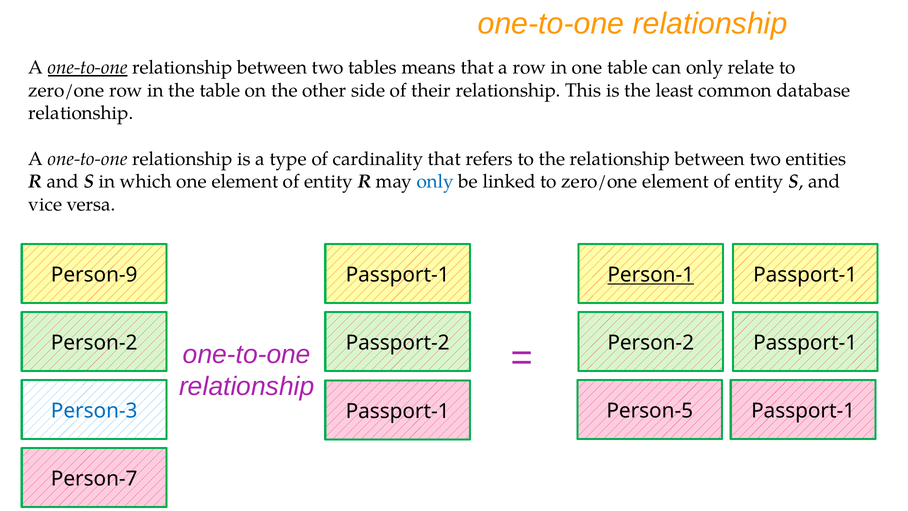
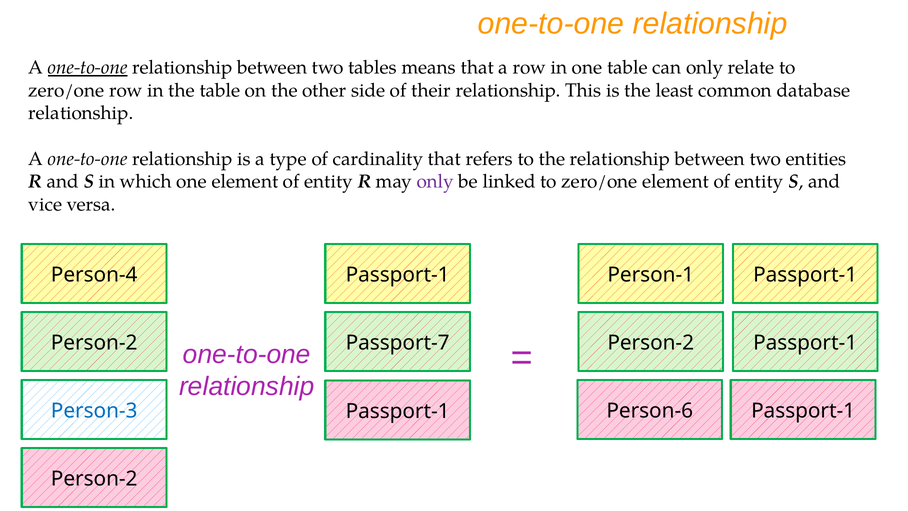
only colour: blue -> purple (435, 182)
Person-9: Person-9 -> Person-4 (94, 275)
Person-1 underline: present -> none (651, 275)
Passport-2: Passport-2 -> Passport-7 (398, 343)
Person-5: Person-5 -> Person-6 (650, 411)
Person-7: Person-7 -> Person-2 (94, 479)
